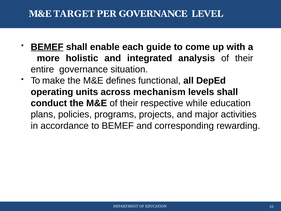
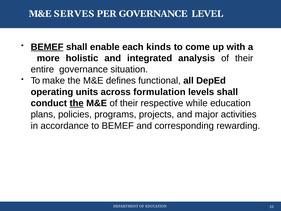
TARGET: TARGET -> SERVES (74, 14)
guide: guide -> kinds (159, 47)
mechanism: mechanism -> formulation (159, 92)
the underline: none -> present (77, 103)
